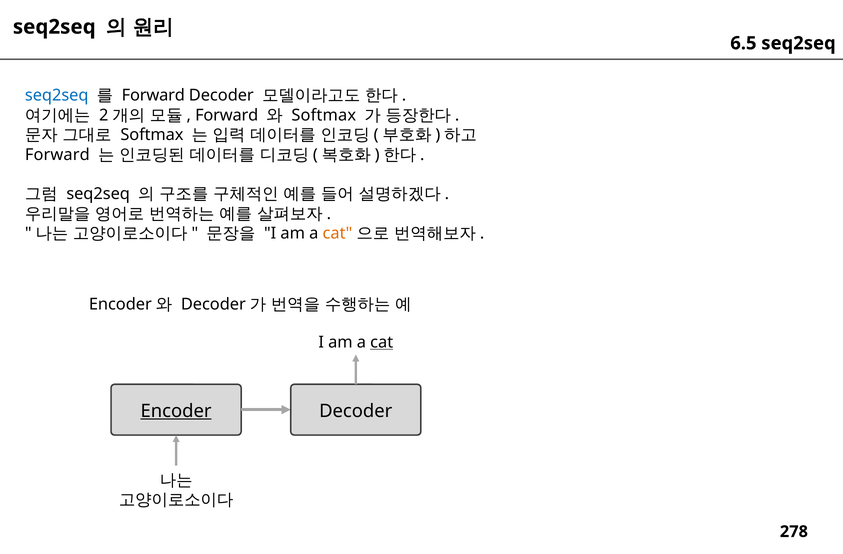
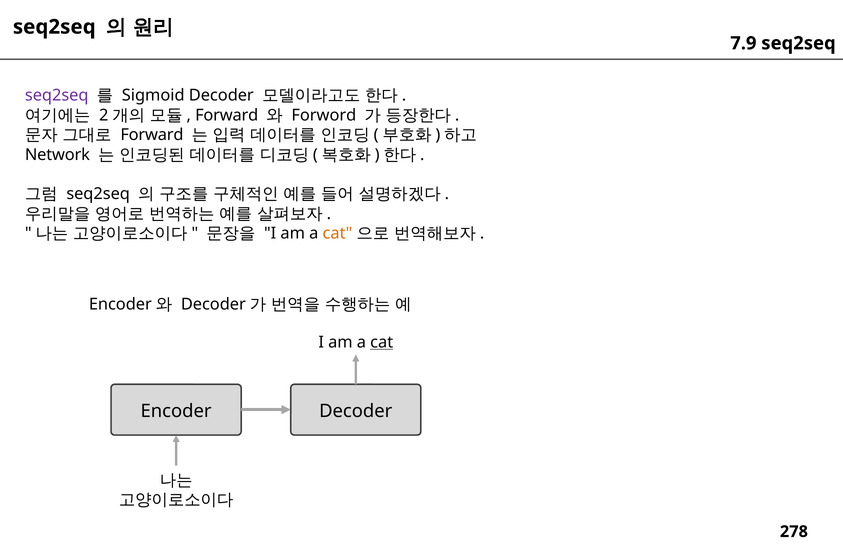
6.5: 6.5 -> 7.9 (743, 43)
seq2seq colour: blue -> purple (57, 96)
Forward: Forward -> Sigmoid (153, 96)
Softmax: Softmax -> Forword (324, 115)
Softmax: Softmax -> Forward (152, 135)
Forward: Forward -> Network (57, 155)
Encoder underline: present -> none (176, 411)
